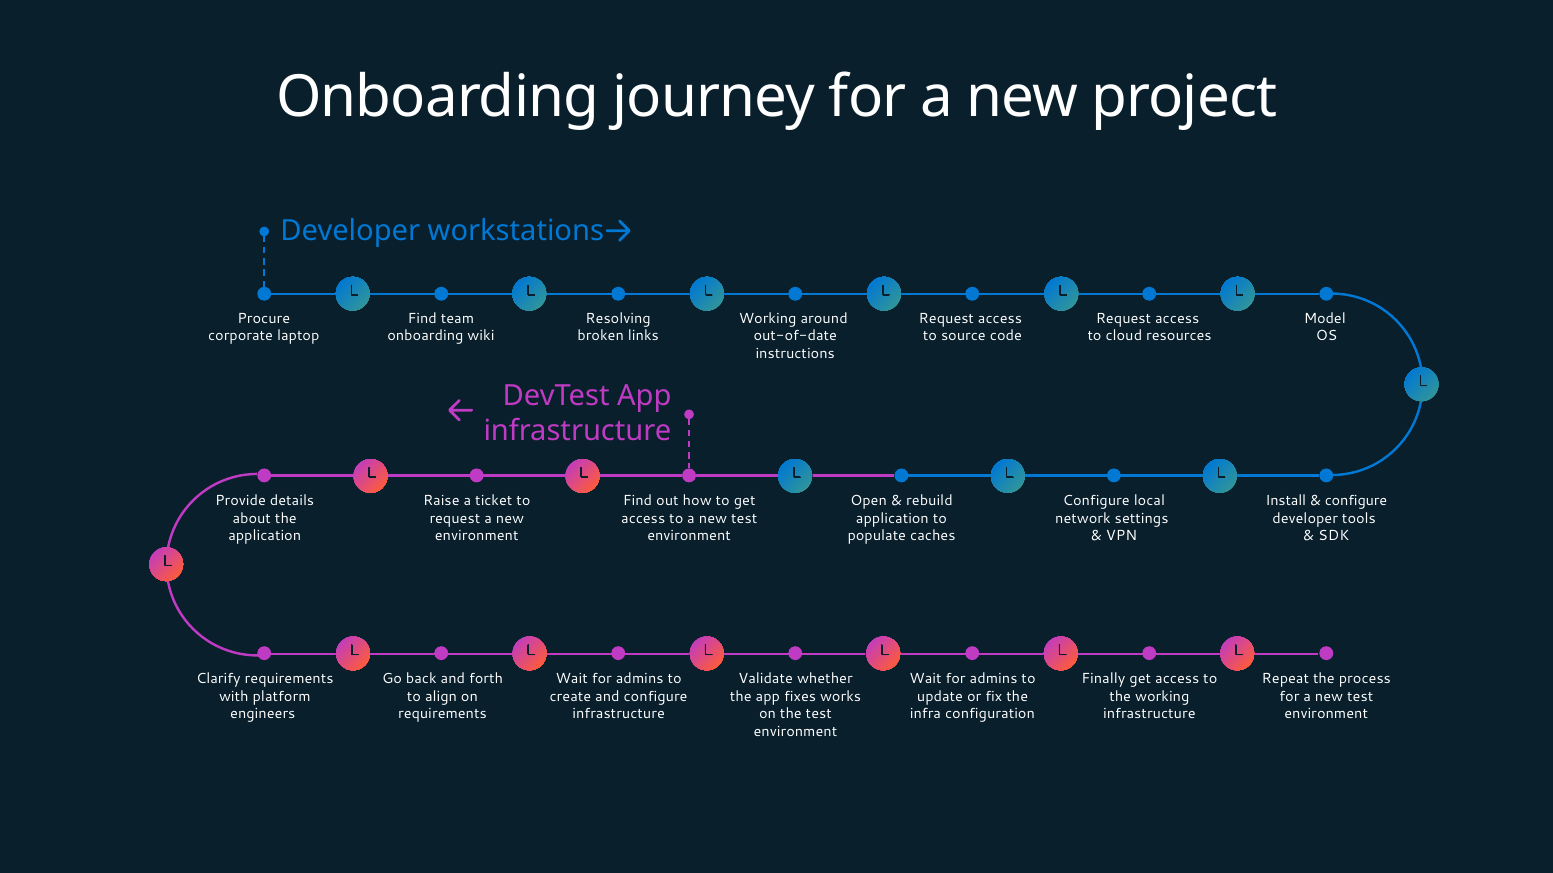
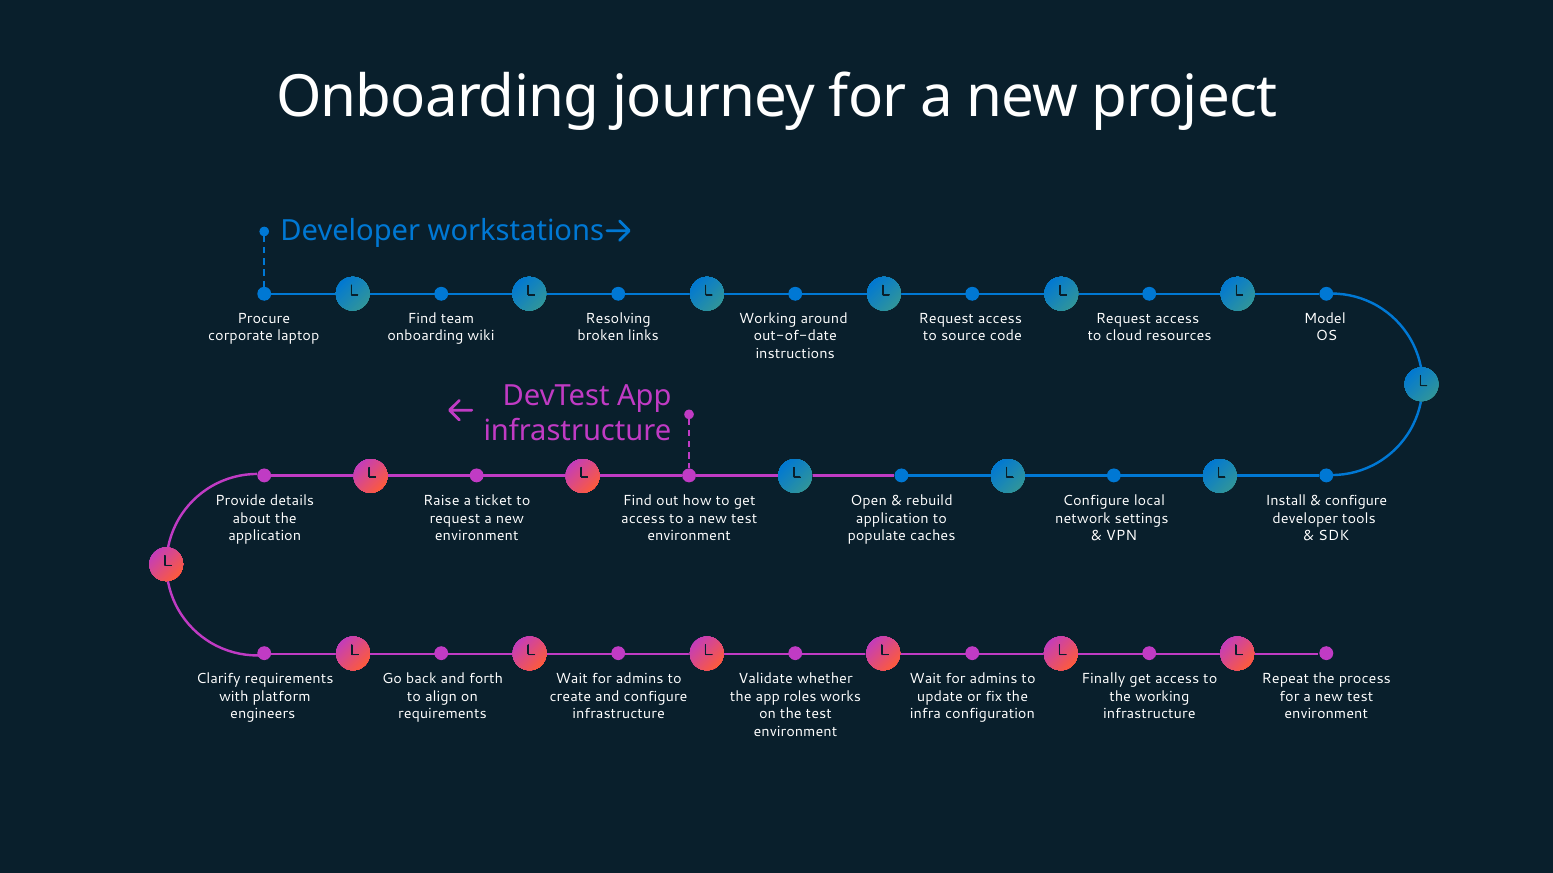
fixes: fixes -> roles (800, 697)
